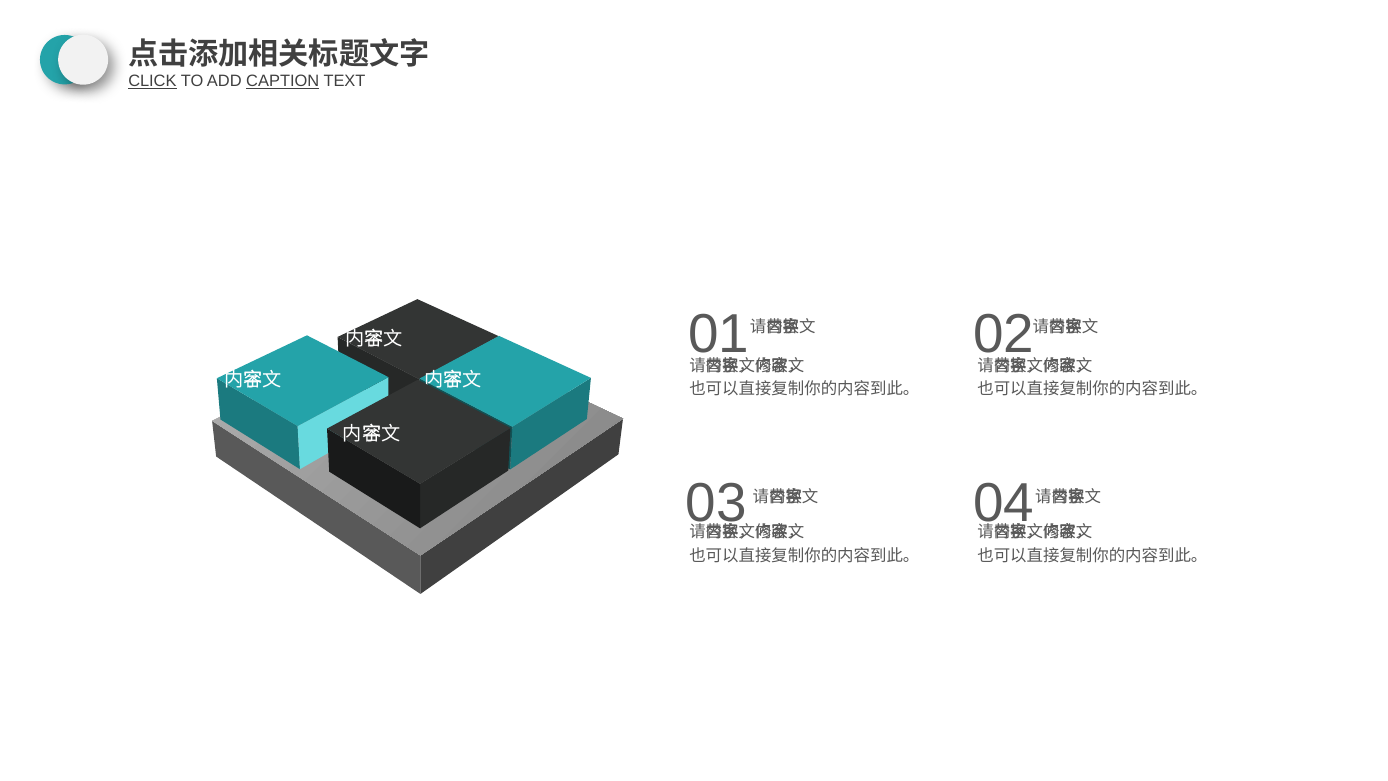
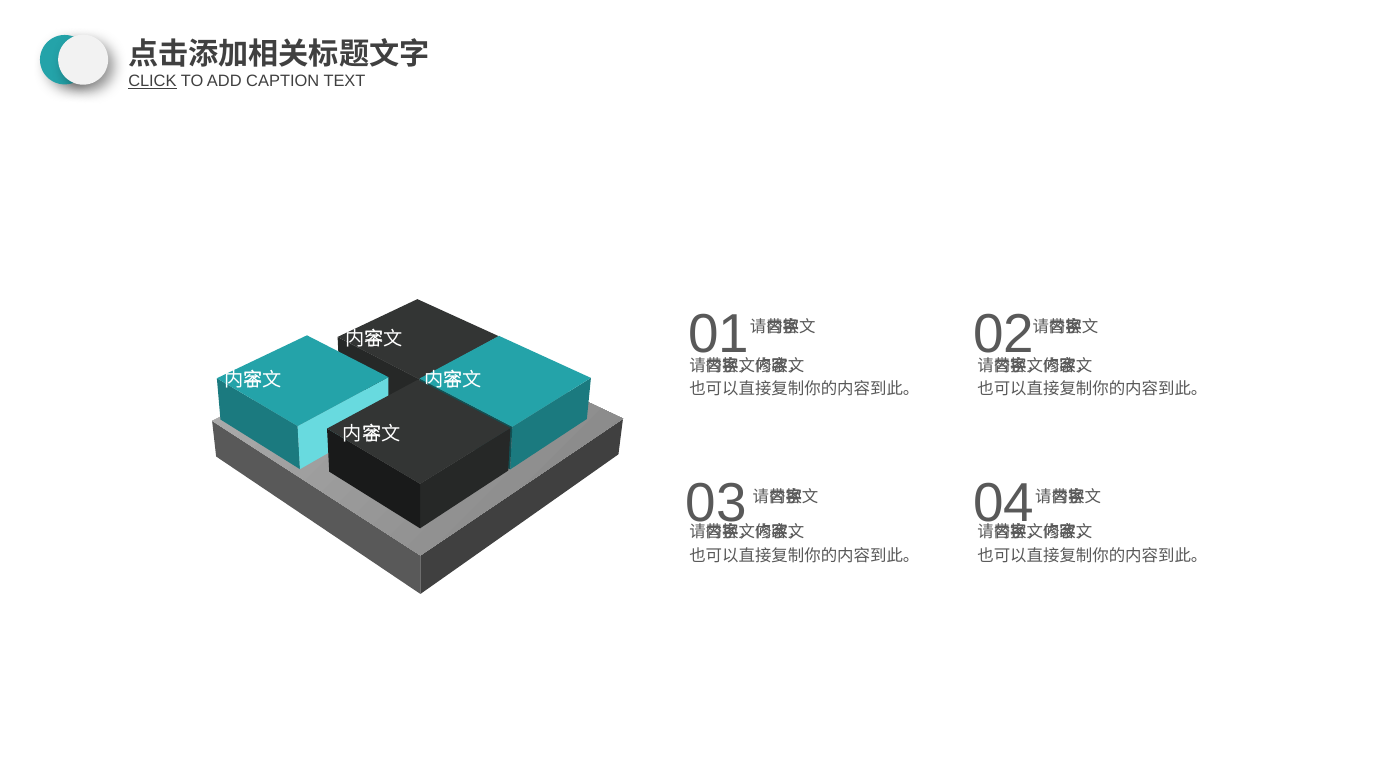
CAPTION underline: present -> none (283, 81)
